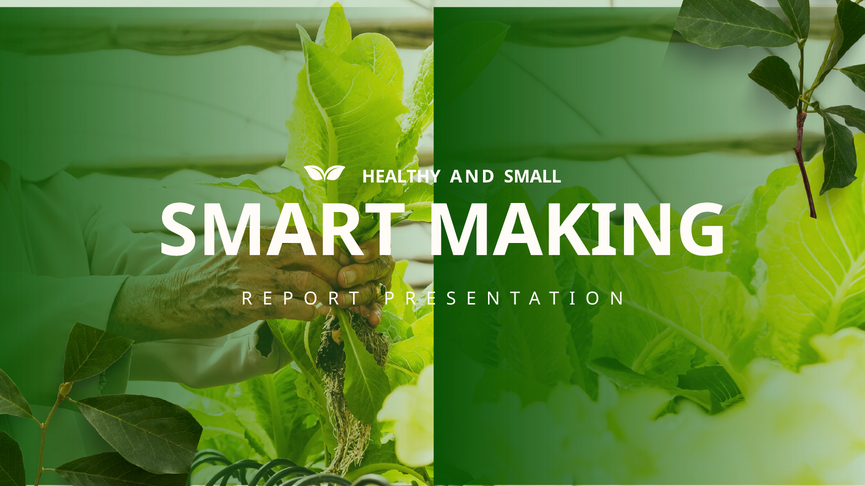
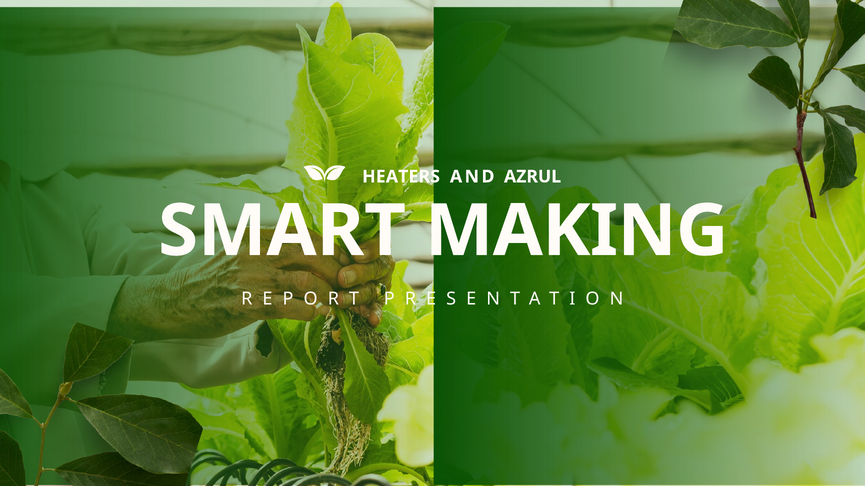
HEALTHY: HEALTHY -> HEATERS (401, 177)
SMALL: SMALL -> AZRUL (533, 177)
